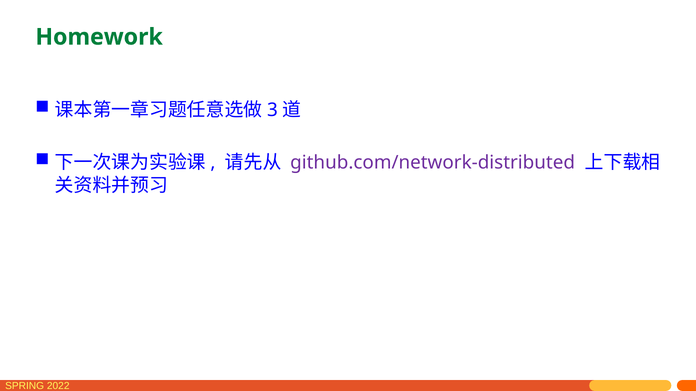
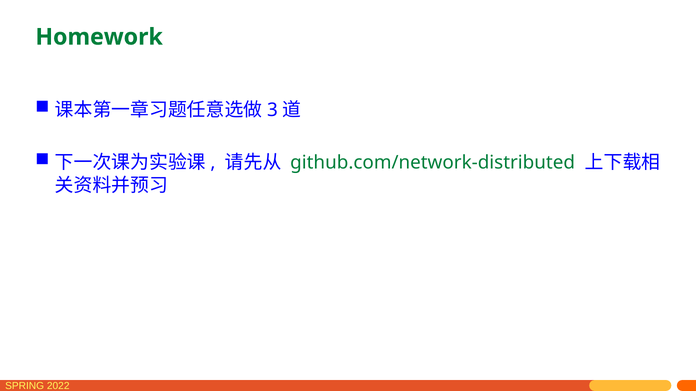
github.com/network-distributed colour: purple -> green (433, 163)
